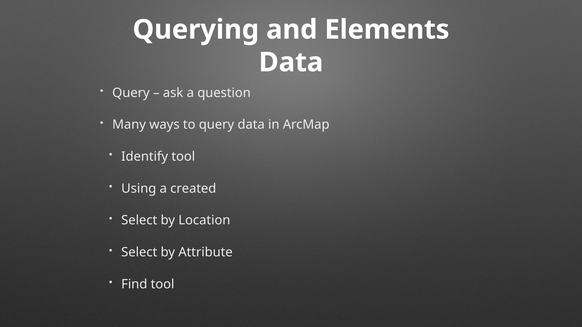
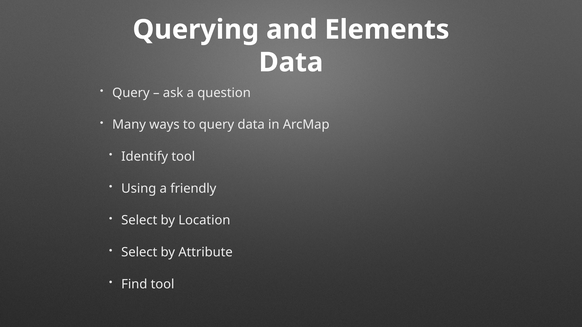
created: created -> friendly (193, 189)
